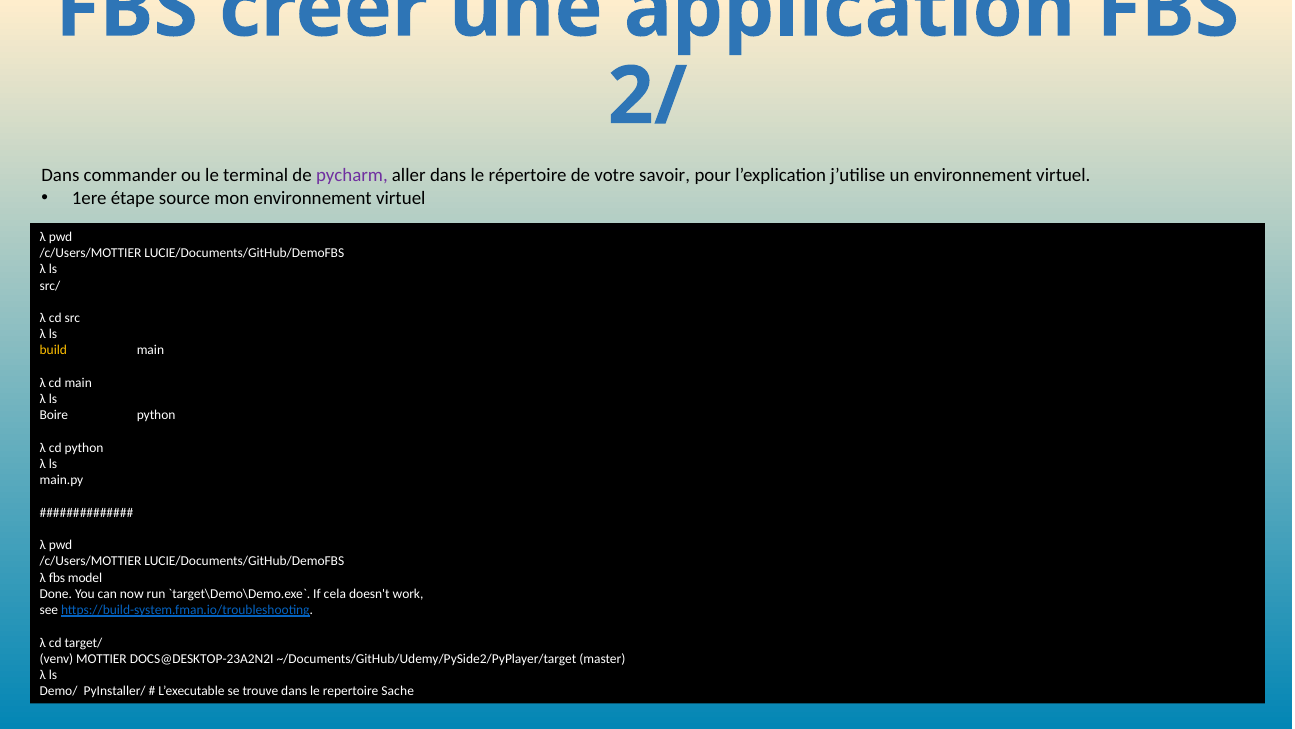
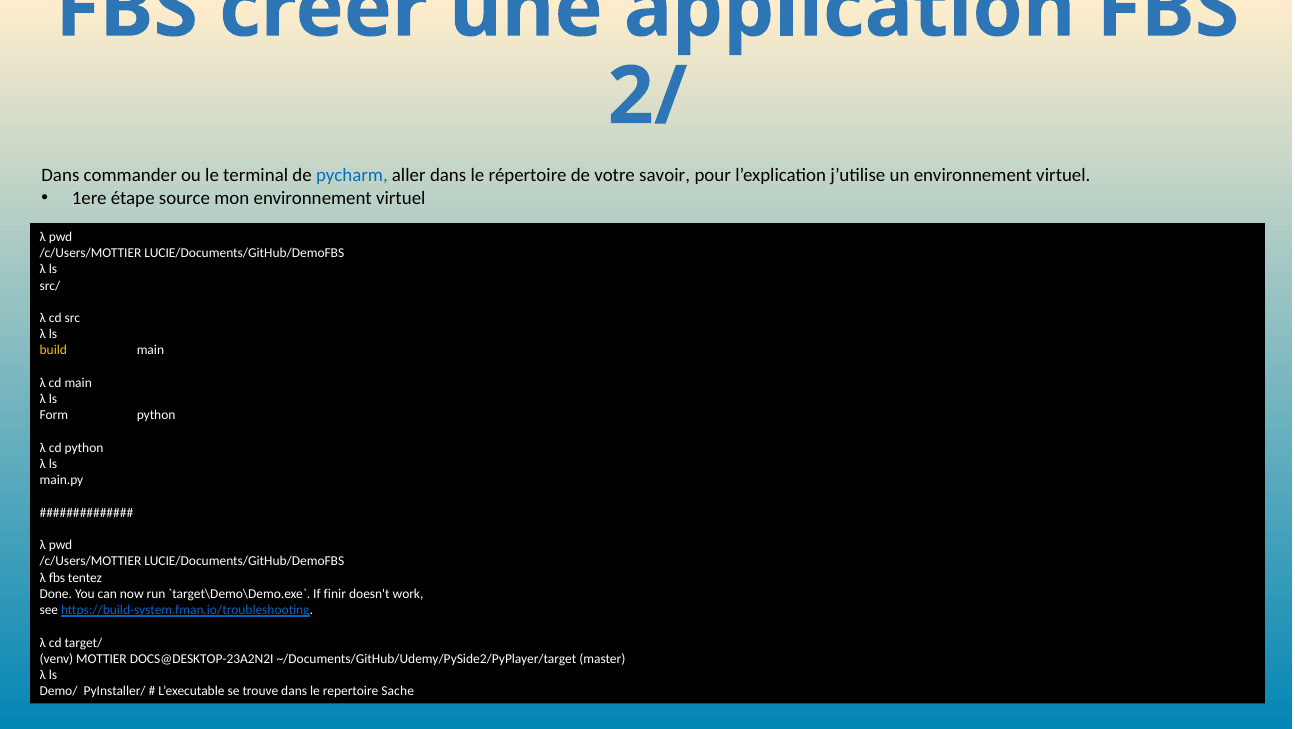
pycharm colour: purple -> blue (352, 175)
Boire: Boire -> Form (54, 415)
model: model -> tentez (85, 577)
cela: cela -> finir (335, 593)
